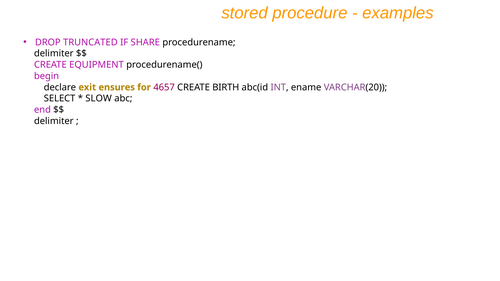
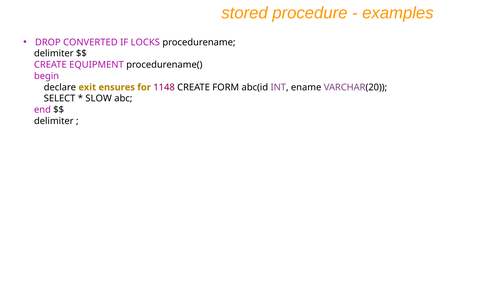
TRUNCATED: TRUNCATED -> CONVERTED (90, 42)
SHARE: SHARE -> LOCKS (145, 42)
4657: 4657 -> 1148 (164, 87)
BIRTH: BIRTH -> FORM (226, 87)
